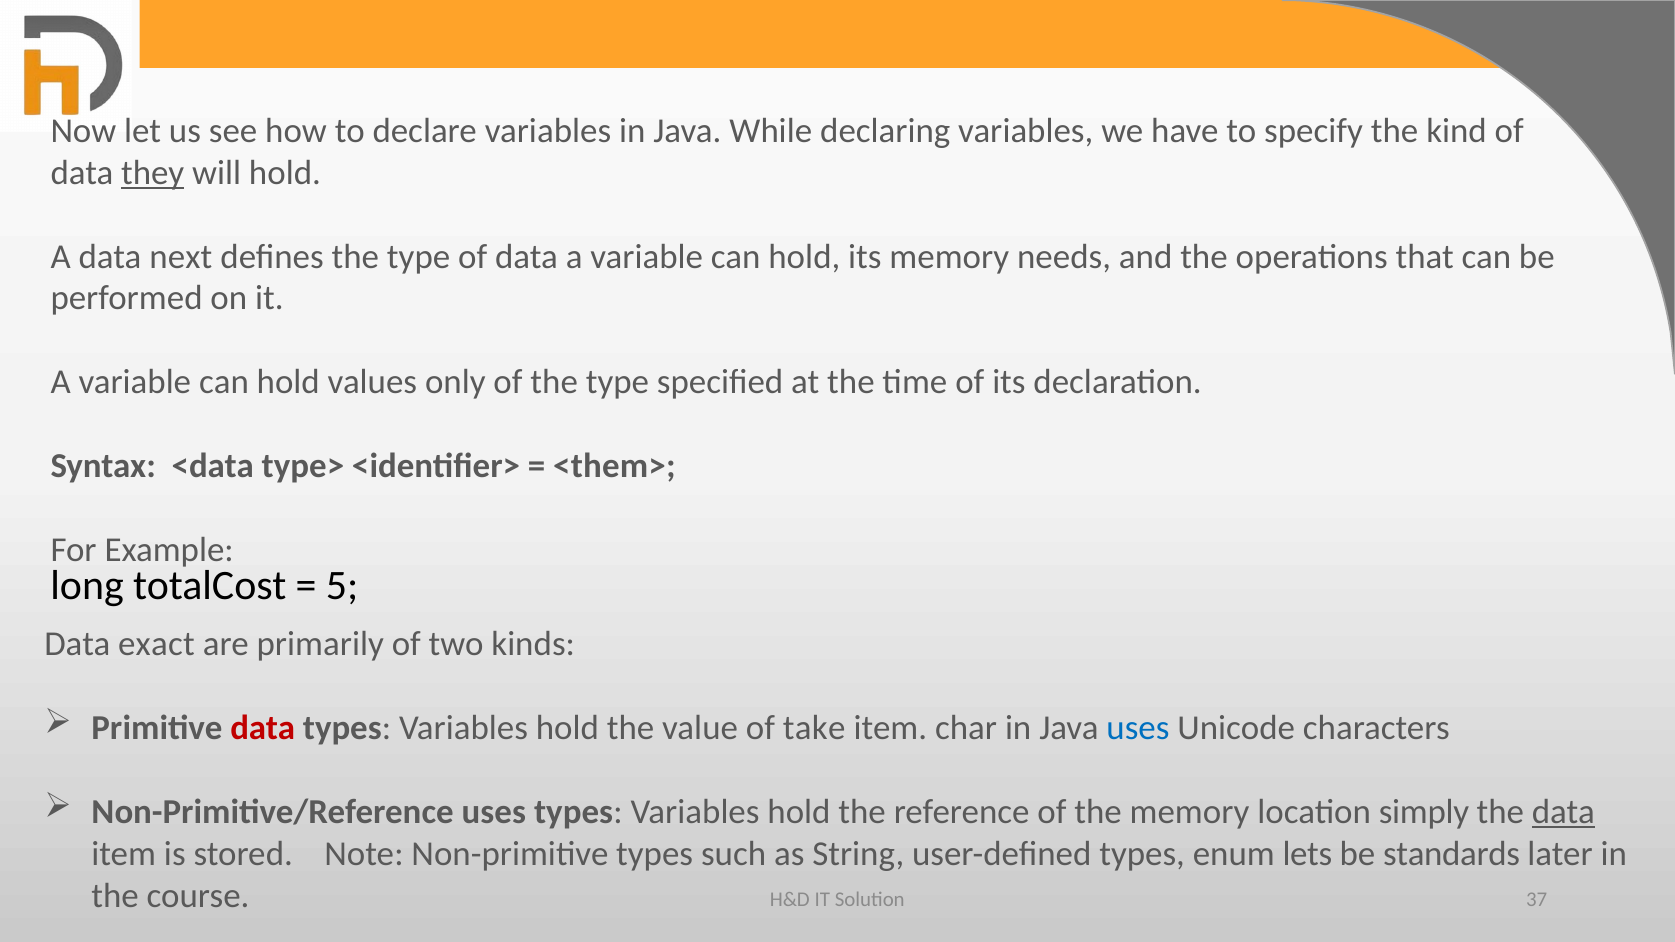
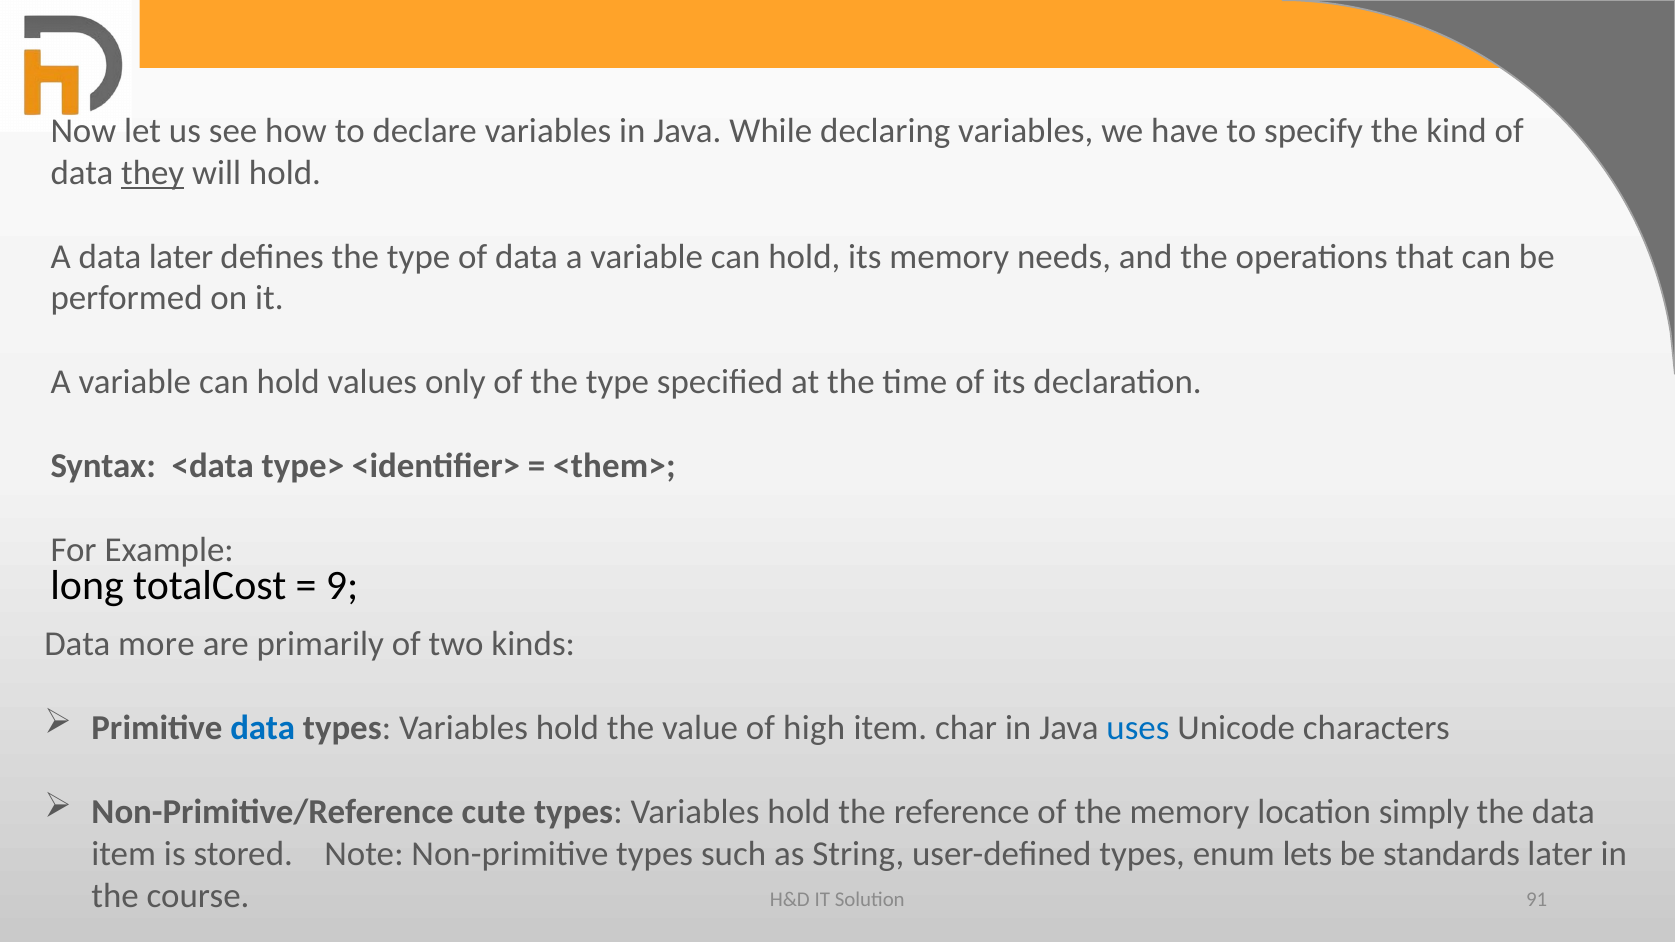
data next: next -> later (181, 257)
5: 5 -> 9 (342, 586)
exact: exact -> more (156, 644)
data colour: red -> blue (263, 728)
take: take -> high (814, 728)
Non-Primitive/Reference uses: uses -> cute (494, 812)
data underline: present -> none (1563, 812)
37: 37 -> 91 (1537, 900)
